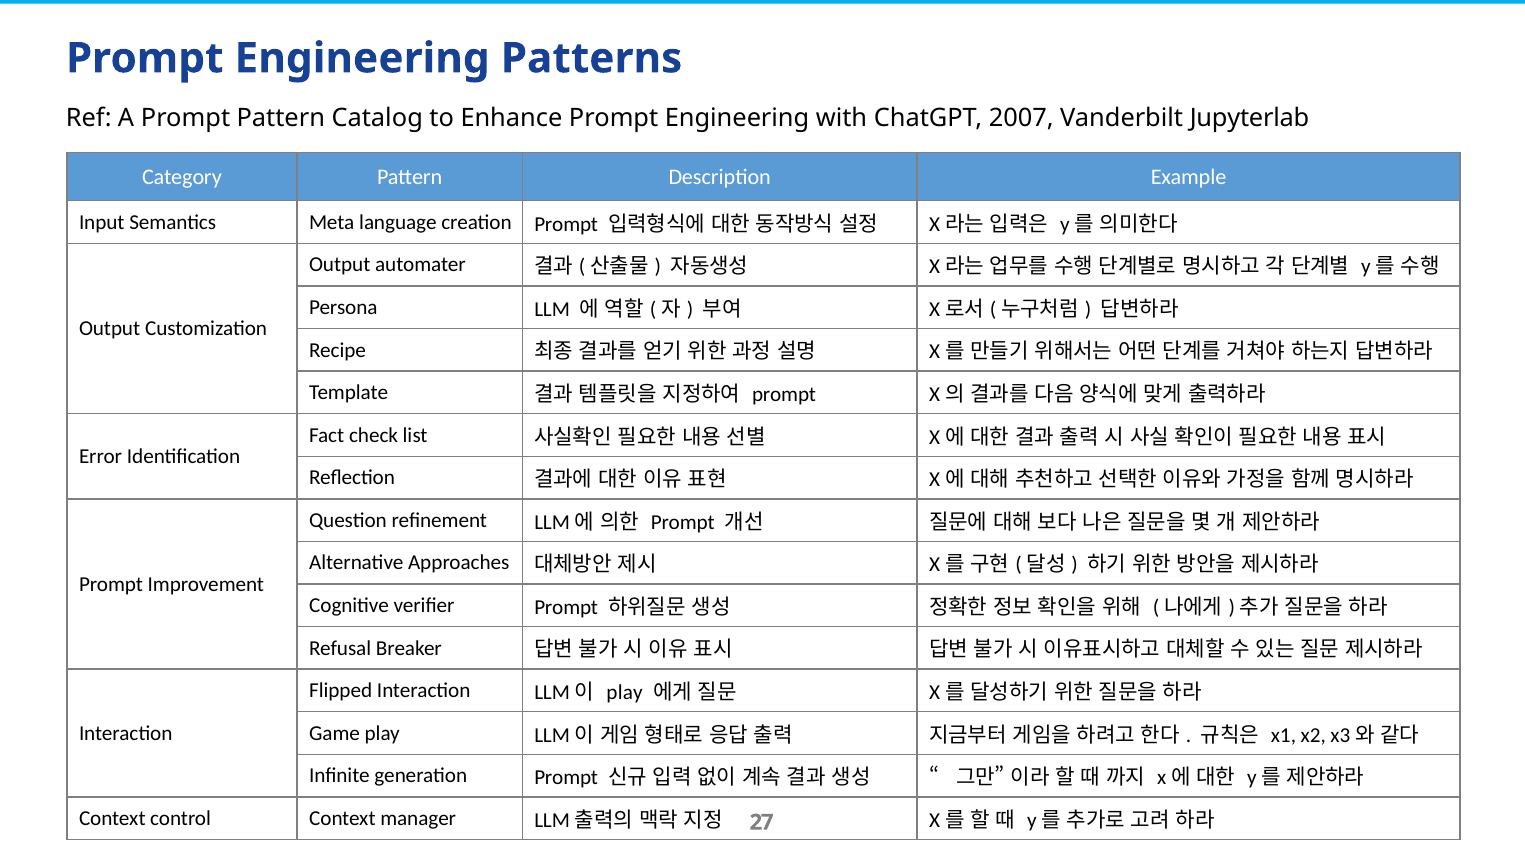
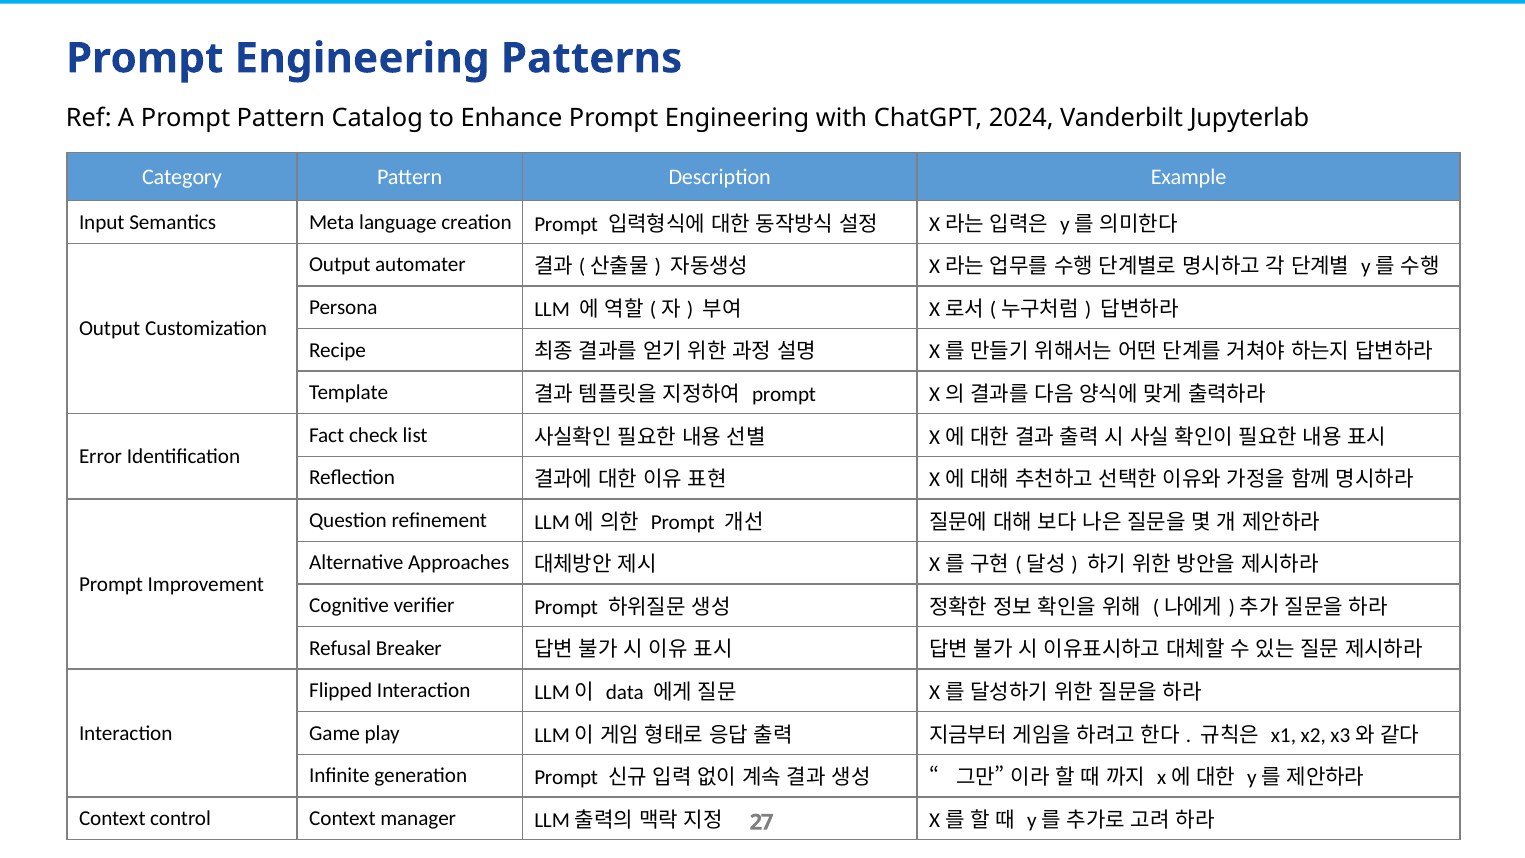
2007: 2007 -> 2024 (1021, 118)
play: play -> data (625, 692)
